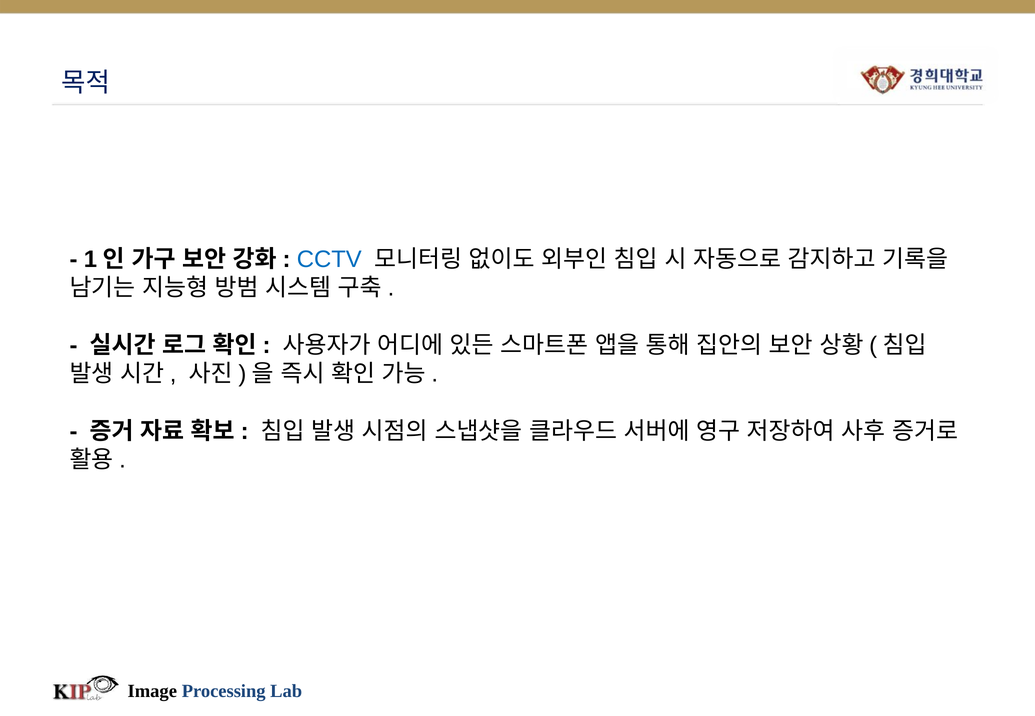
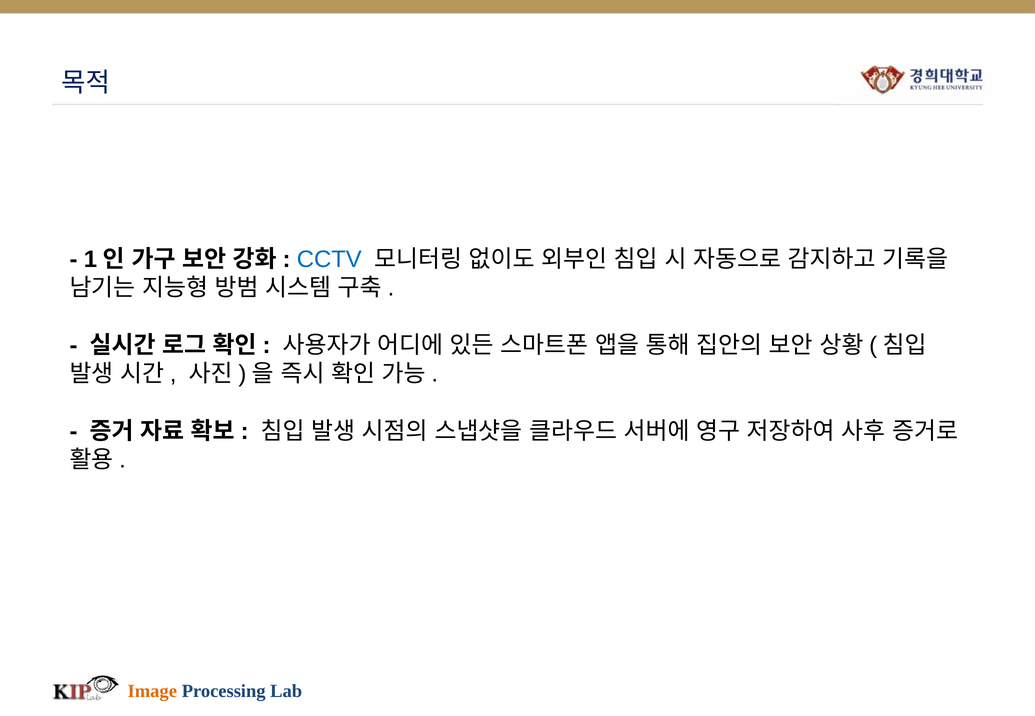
Image colour: black -> orange (152, 691)
